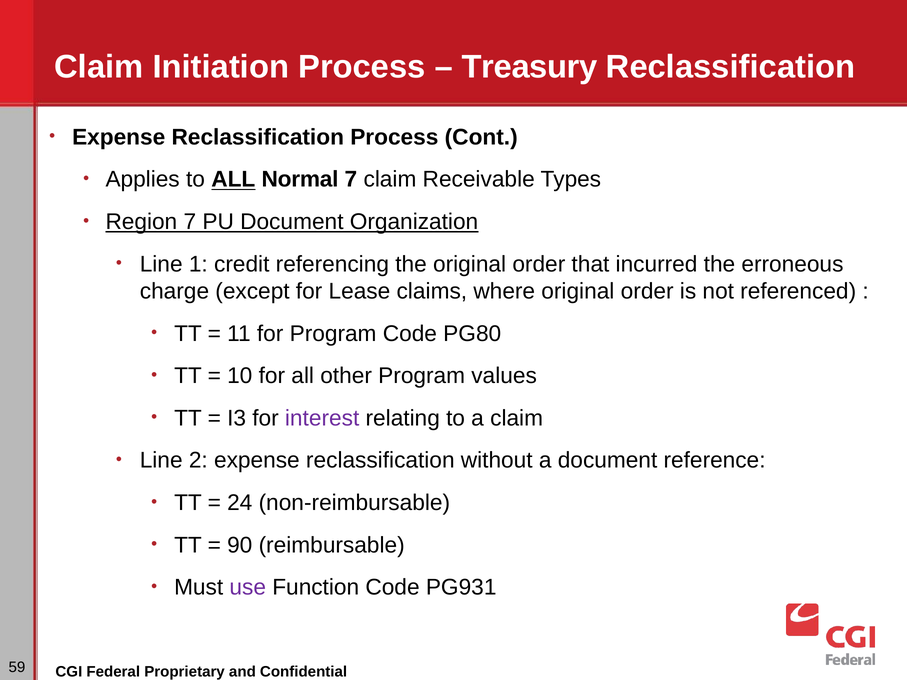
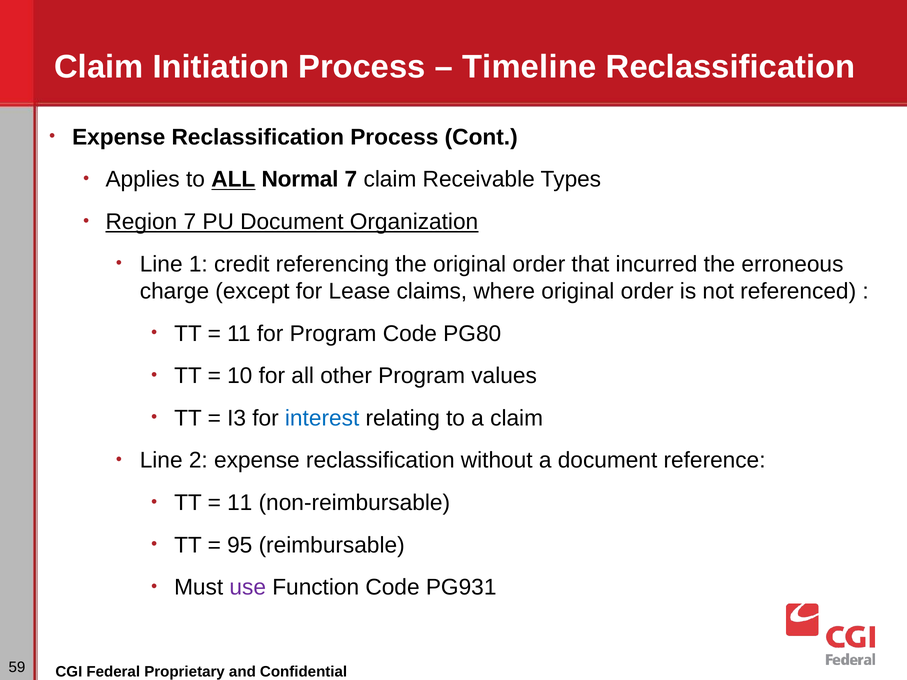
Treasury: Treasury -> Timeline (529, 67)
interest colour: purple -> blue (322, 418)
24: 24 -> 11 (240, 503)
90: 90 -> 95 (240, 545)
